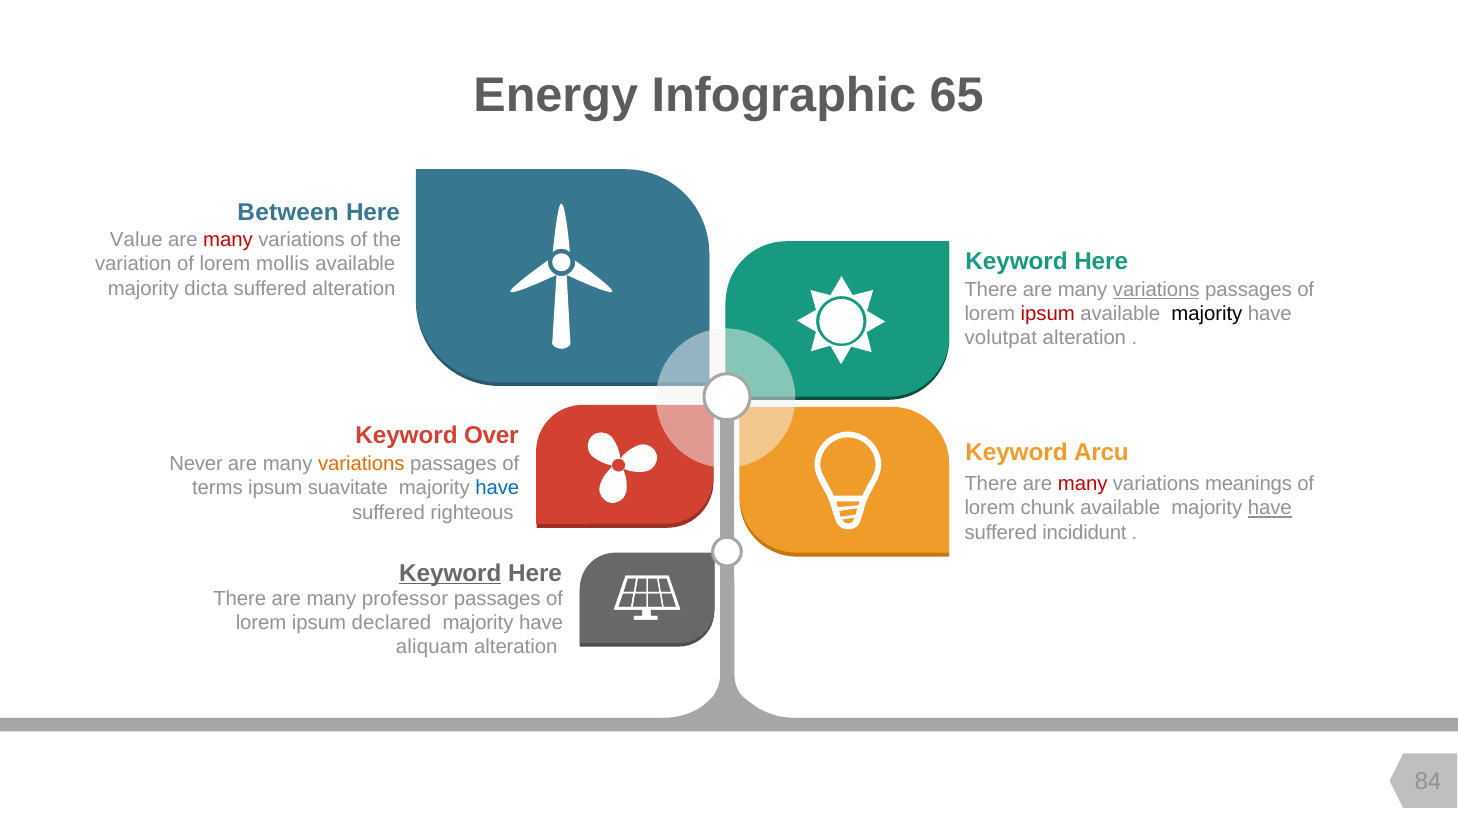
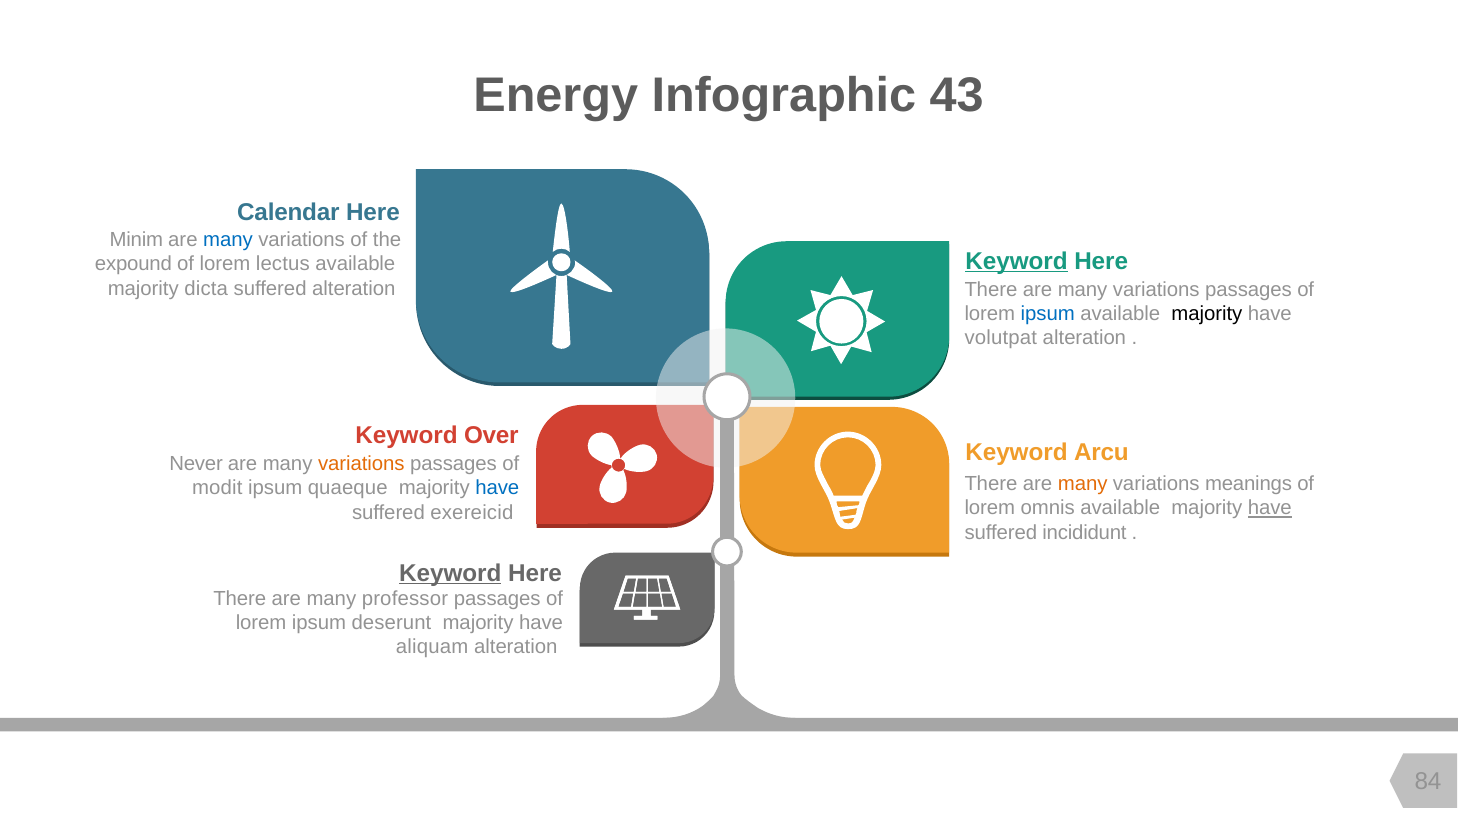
65: 65 -> 43 (957, 95)
Between: Between -> Calendar (288, 213)
Value: Value -> Minim (136, 240)
many colour: red -> blue (228, 240)
Keyword underline: none -> present (1017, 261)
variation: variation -> expound (133, 264)
mollis: mollis -> lectus (283, 264)
variations underline: present -> none (1156, 290)
ipsum colour: red -> blue (1048, 314)
many colour: red -> orange (1083, 484)
terms: terms -> modit (217, 488)
suavitate: suavitate -> quaeque (348, 488)
chunk: chunk -> omnis (1048, 508)
righteous: righteous -> exereicid (472, 513)
declared: declared -> deserunt (391, 623)
